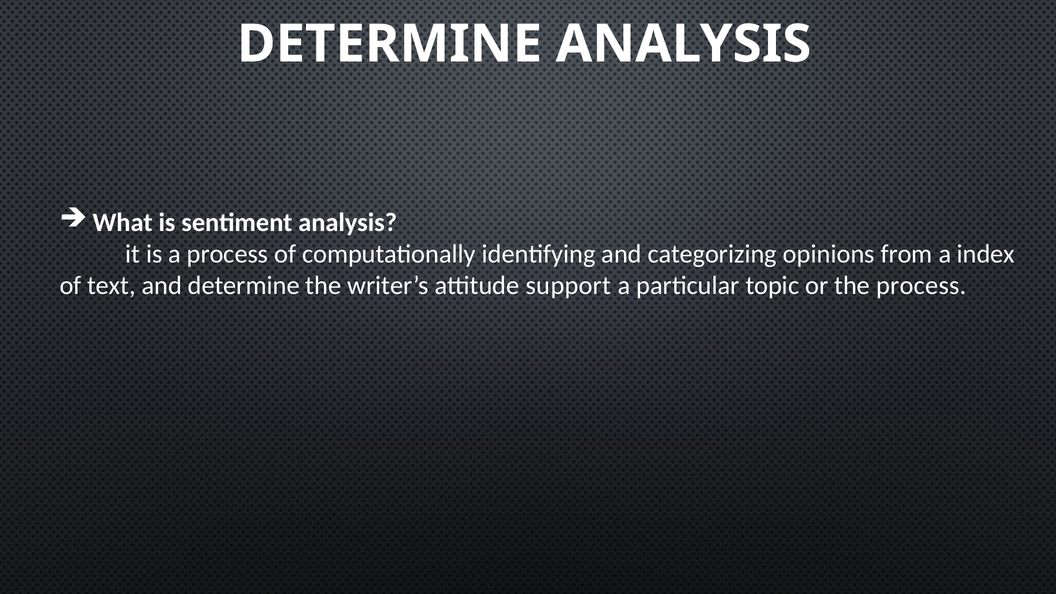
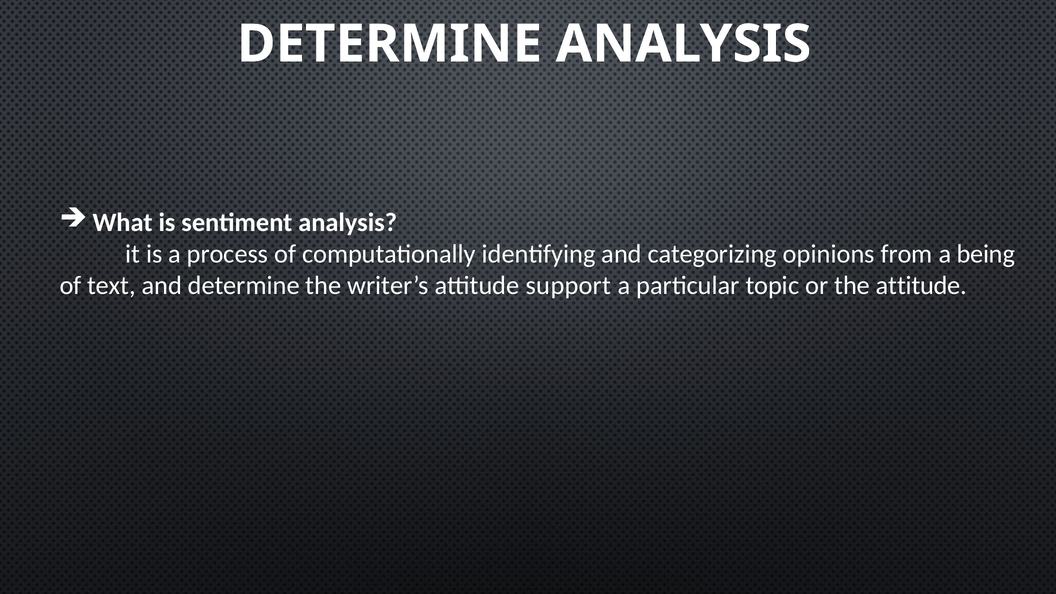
index: index -> being (986, 254)
the process: process -> attitude (922, 286)
